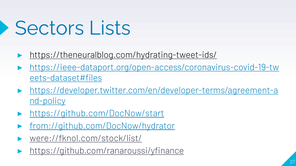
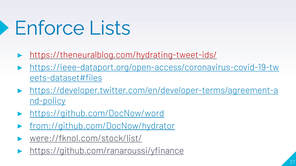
Sectors: Sectors -> Enforce (50, 28)
https://theneuralblog.com/hydrating-tweet-ids/ colour: black -> red (123, 55)
https://github.com/DocNow/start: https://github.com/DocNow/start -> https://github.com/DocNow/word (97, 114)
